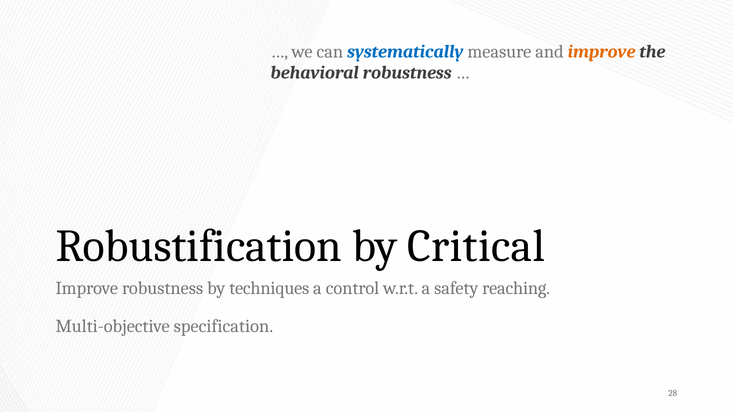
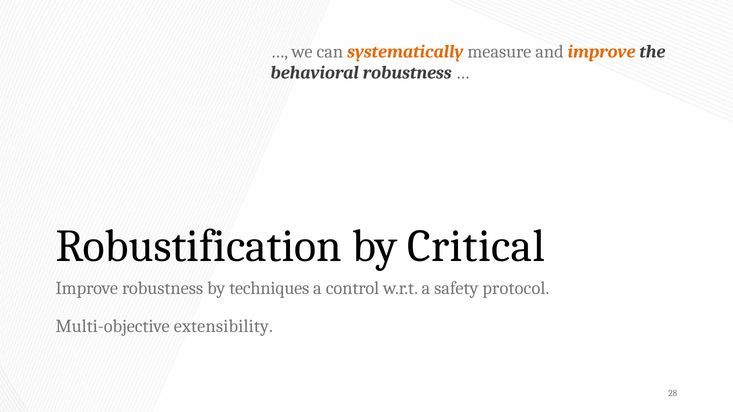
systematically colour: blue -> orange (405, 52)
reaching: reaching -> protocol (516, 288)
specification: specification -> extensibility (223, 327)
